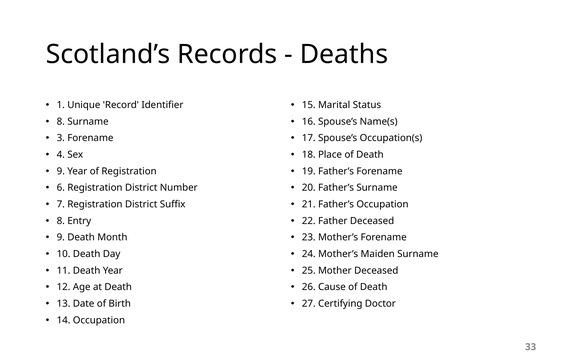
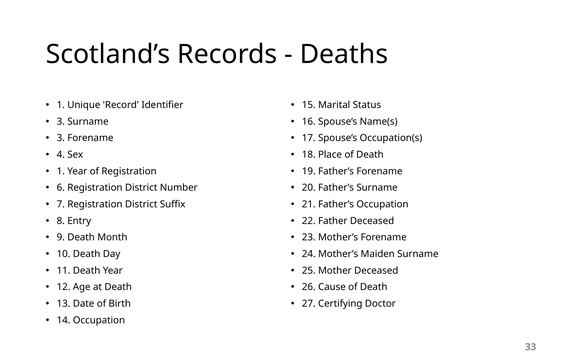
8: 8 -> 3 (61, 121)
9: 9 -> 1 (61, 171)
